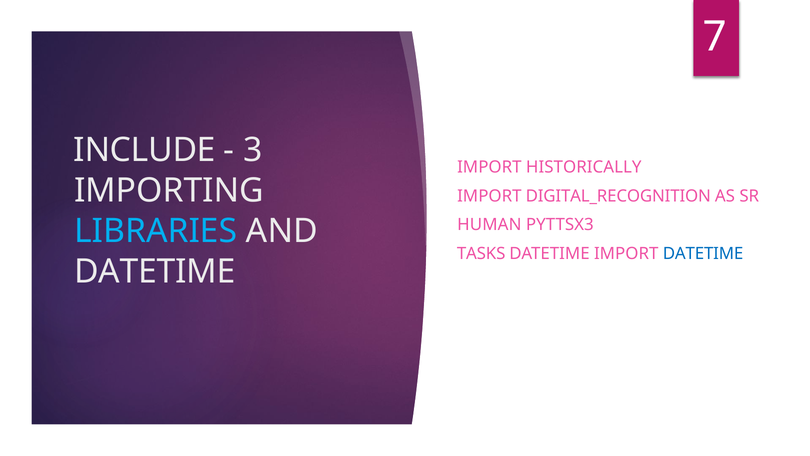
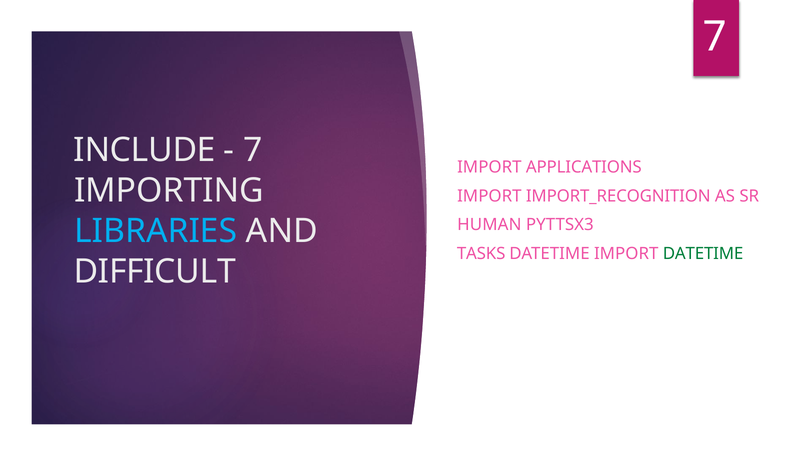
3: 3 -> 7 (253, 150)
HISTORICALLY: HISTORICALLY -> APPLICATIONS (584, 167)
DIGITAL_RECOGNITION: DIGITAL_RECOGNITION -> IMPORT_RECOGNITION (618, 196)
DATETIME colour: blue -> green (703, 253)
DATETIME: DATETIME -> DIFFICULT (155, 272)
